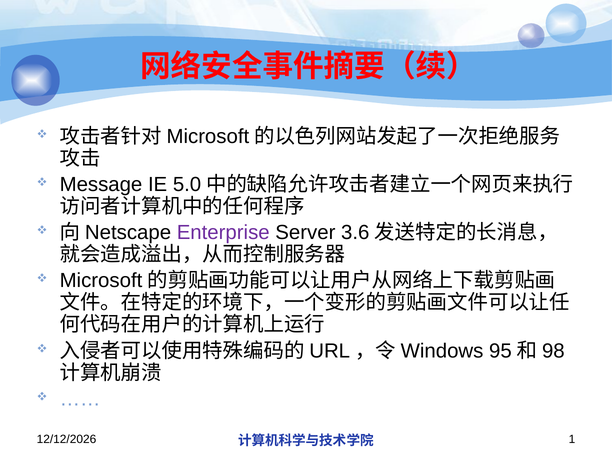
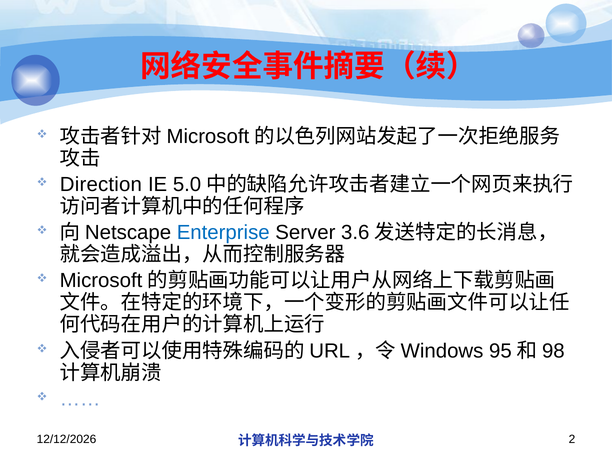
Message: Message -> Direction (101, 184)
Enterprise colour: purple -> blue (223, 233)
1: 1 -> 2 (572, 439)
